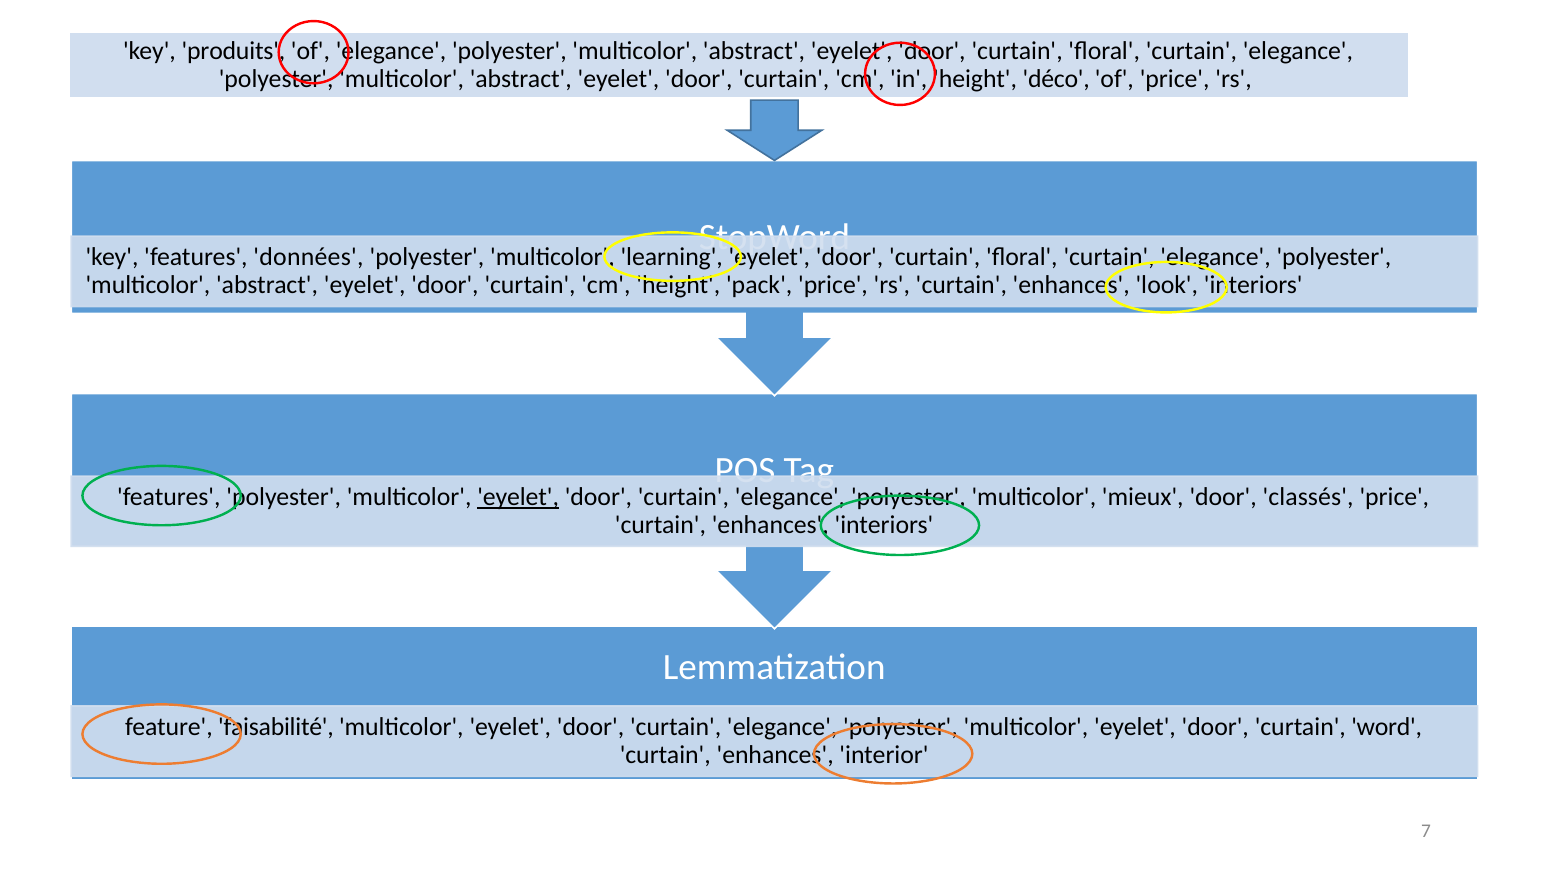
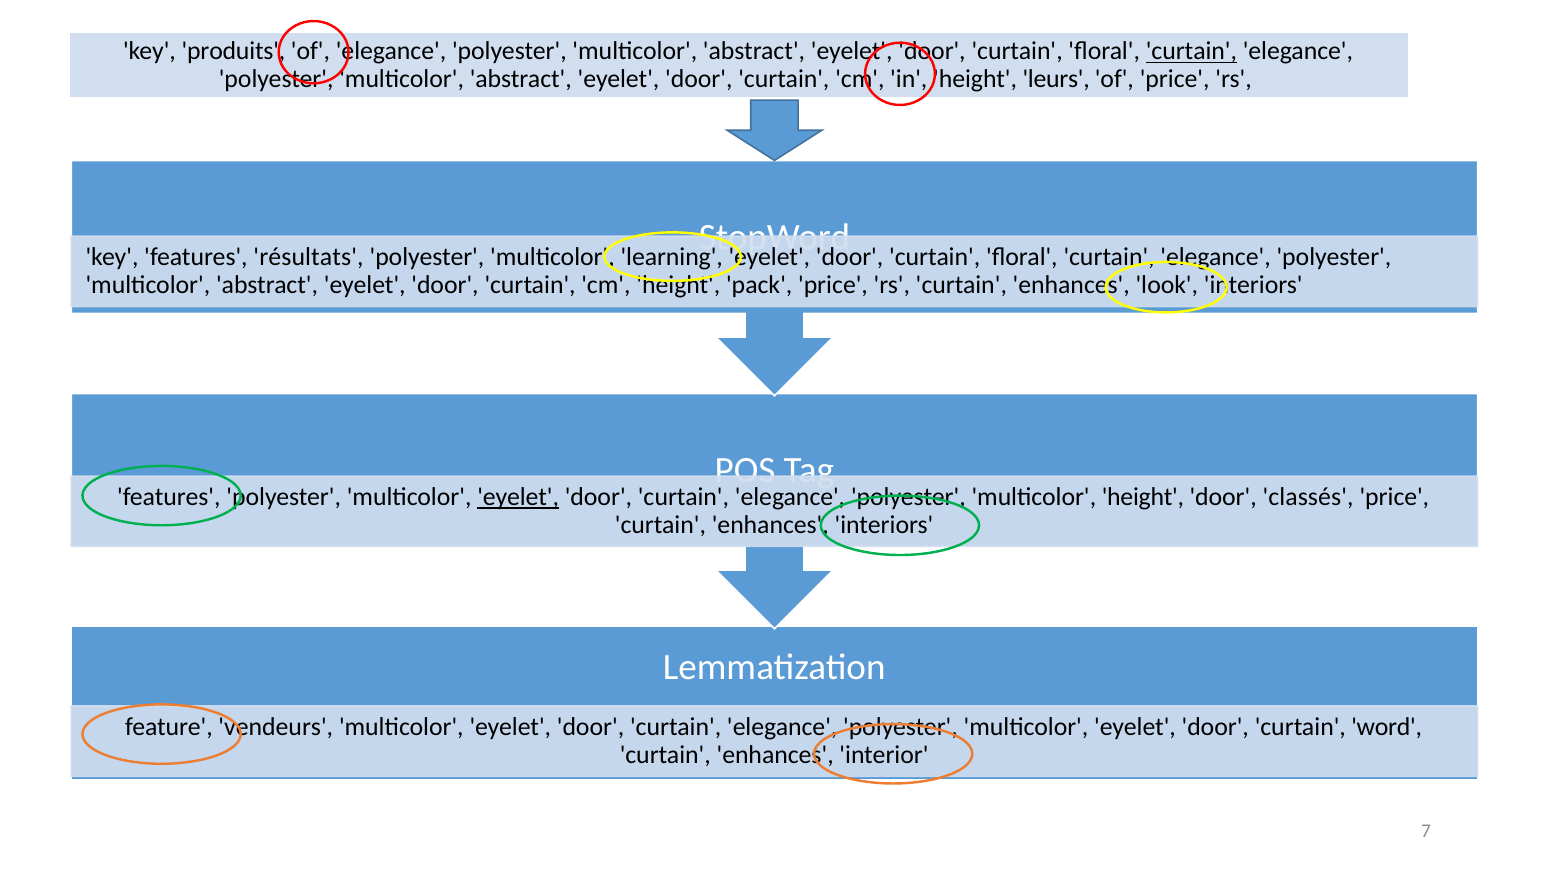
curtain underline: none -> present (1191, 51)
déco: déco -> leurs (1056, 79)
données: données -> résultats (309, 257)
multicolor mieux: mieux -> height (1143, 497)
faisabilité: faisabilité -> vendeurs (276, 727)
